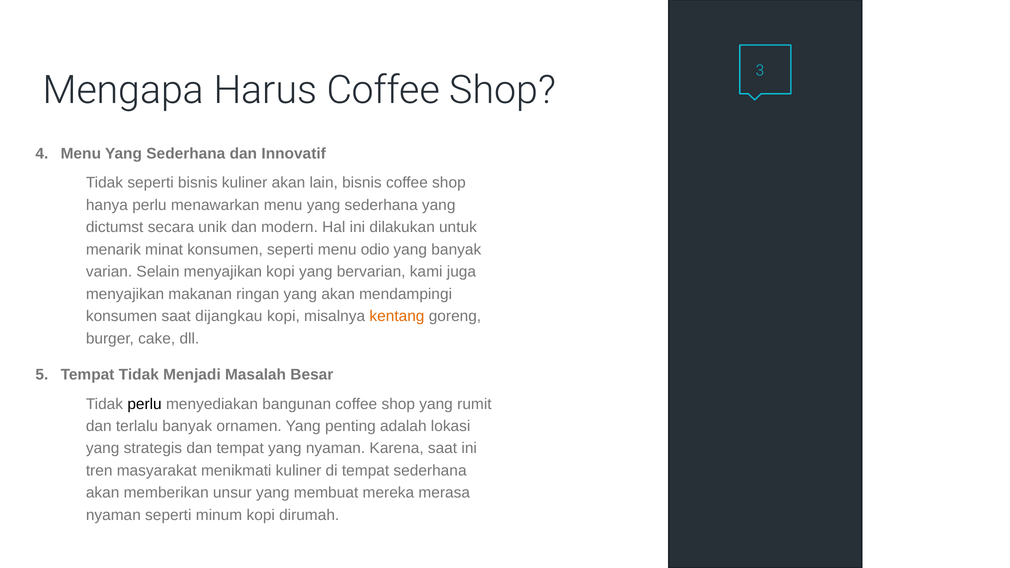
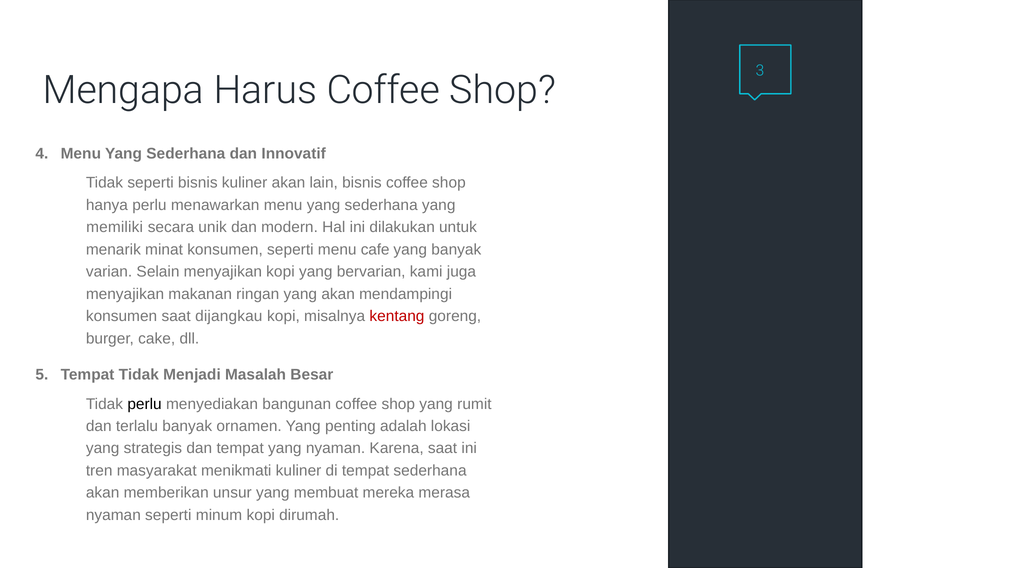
dictumst: dictumst -> memiliki (115, 227)
odio: odio -> cafe (375, 250)
kentang colour: orange -> red (397, 316)
